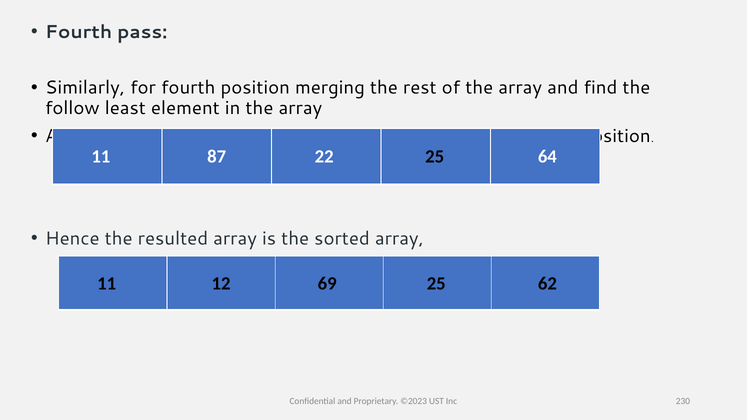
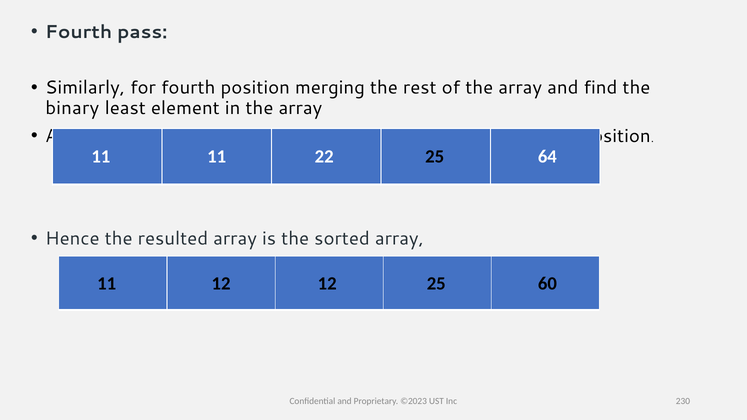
follow: follow -> binary (72, 108)
11 87: 87 -> 11 (217, 157)
12 69: 69 -> 12 (327, 284)
62: 62 -> 60 (547, 284)
